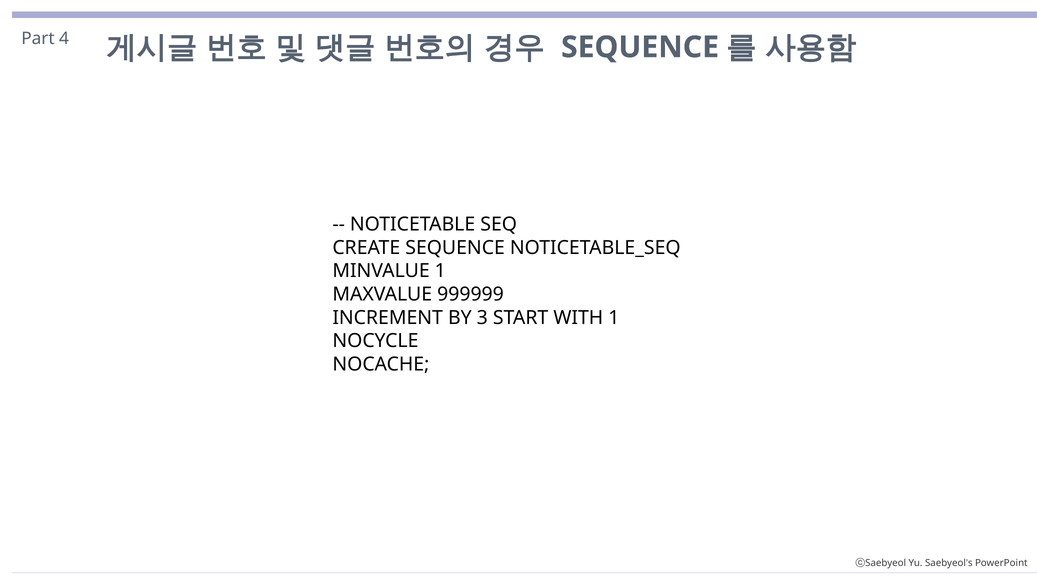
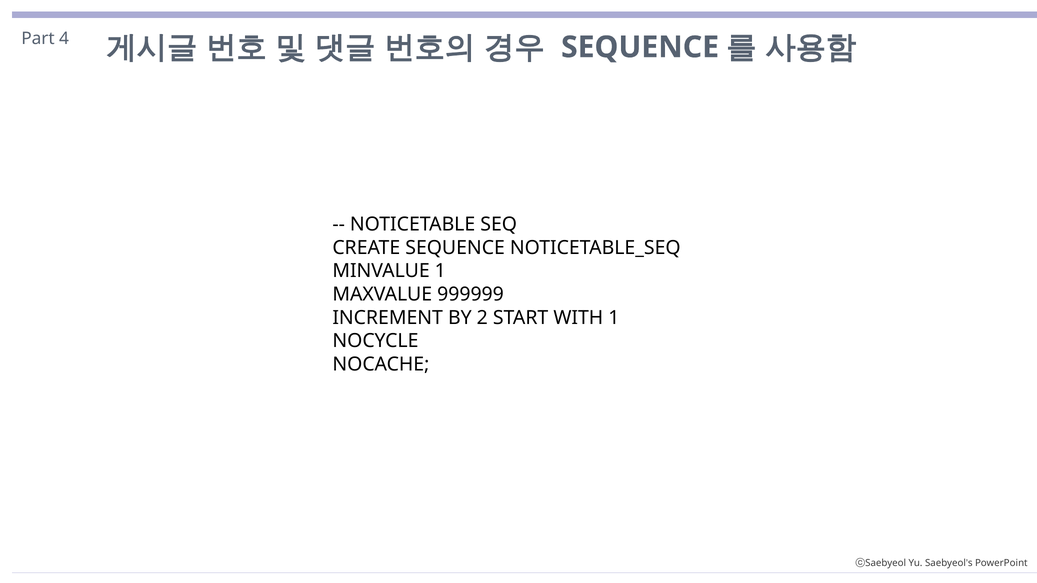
3: 3 -> 2 (482, 318)
